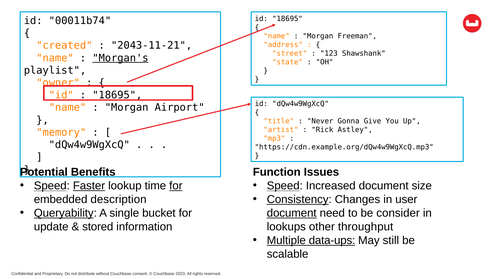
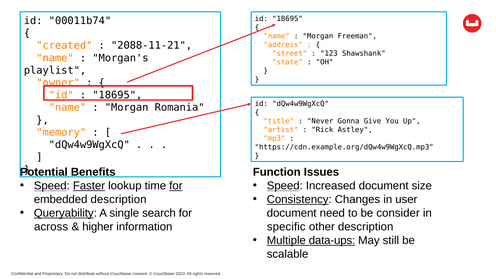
2043-11-21: 2043-11-21 -> 2088-11-21 (152, 46)
Morgan's underline: present -> none (120, 58)
Airport: Airport -> Romania (180, 108)
bucket: bucket -> search (159, 213)
document underline: present -> none (292, 213)
lookups: lookups -> specific (286, 227)
other throughput: throughput -> description (366, 227)
update: update -> across (51, 227)
stored: stored -> higher (98, 227)
